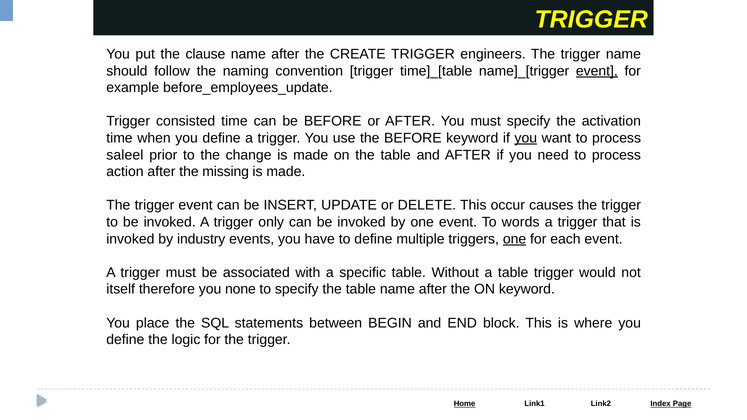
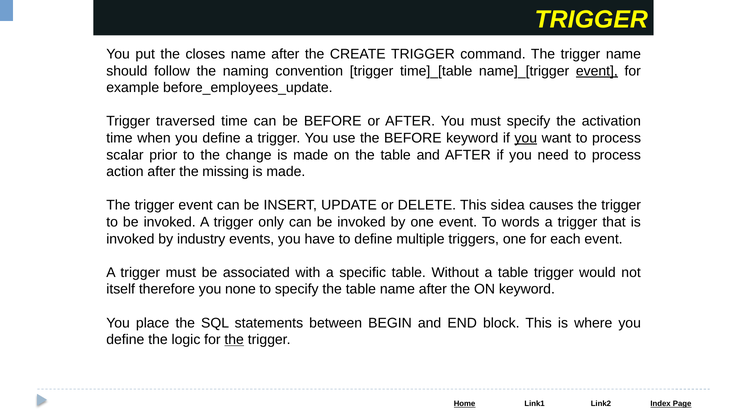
clause: clause -> closes (205, 54)
engineers: engineers -> command (493, 54)
consisted: consisted -> traversed (186, 121)
saleel: saleel -> scalar (125, 155)
occur: occur -> sidea (508, 205)
one underline: present -> none (515, 239)
the underline: none -> present (234, 340)
